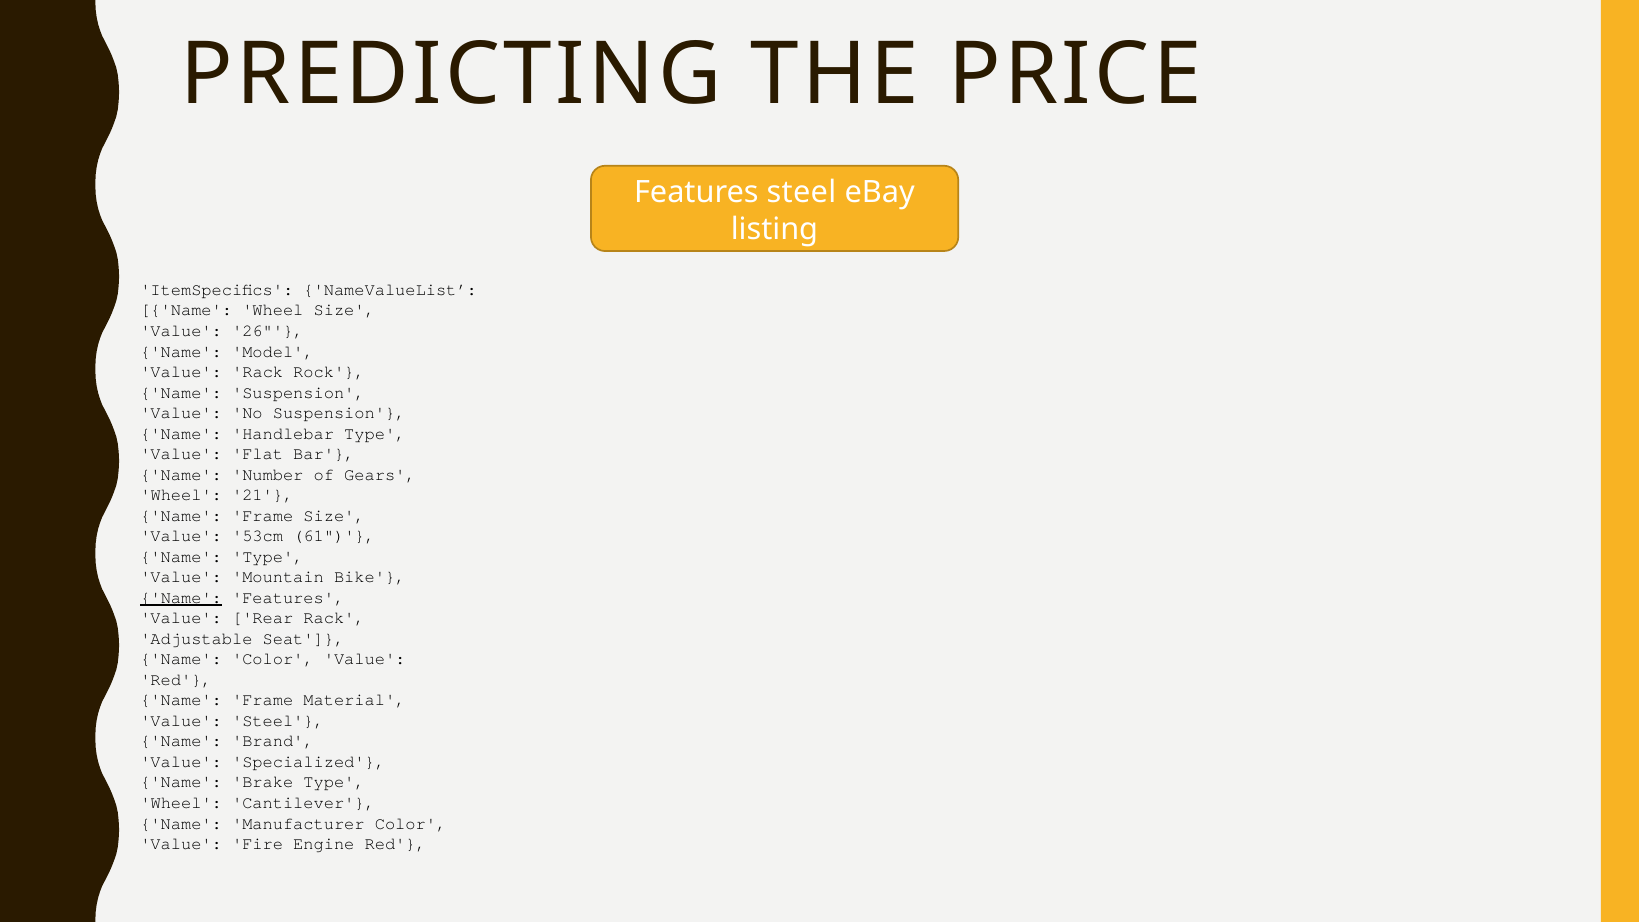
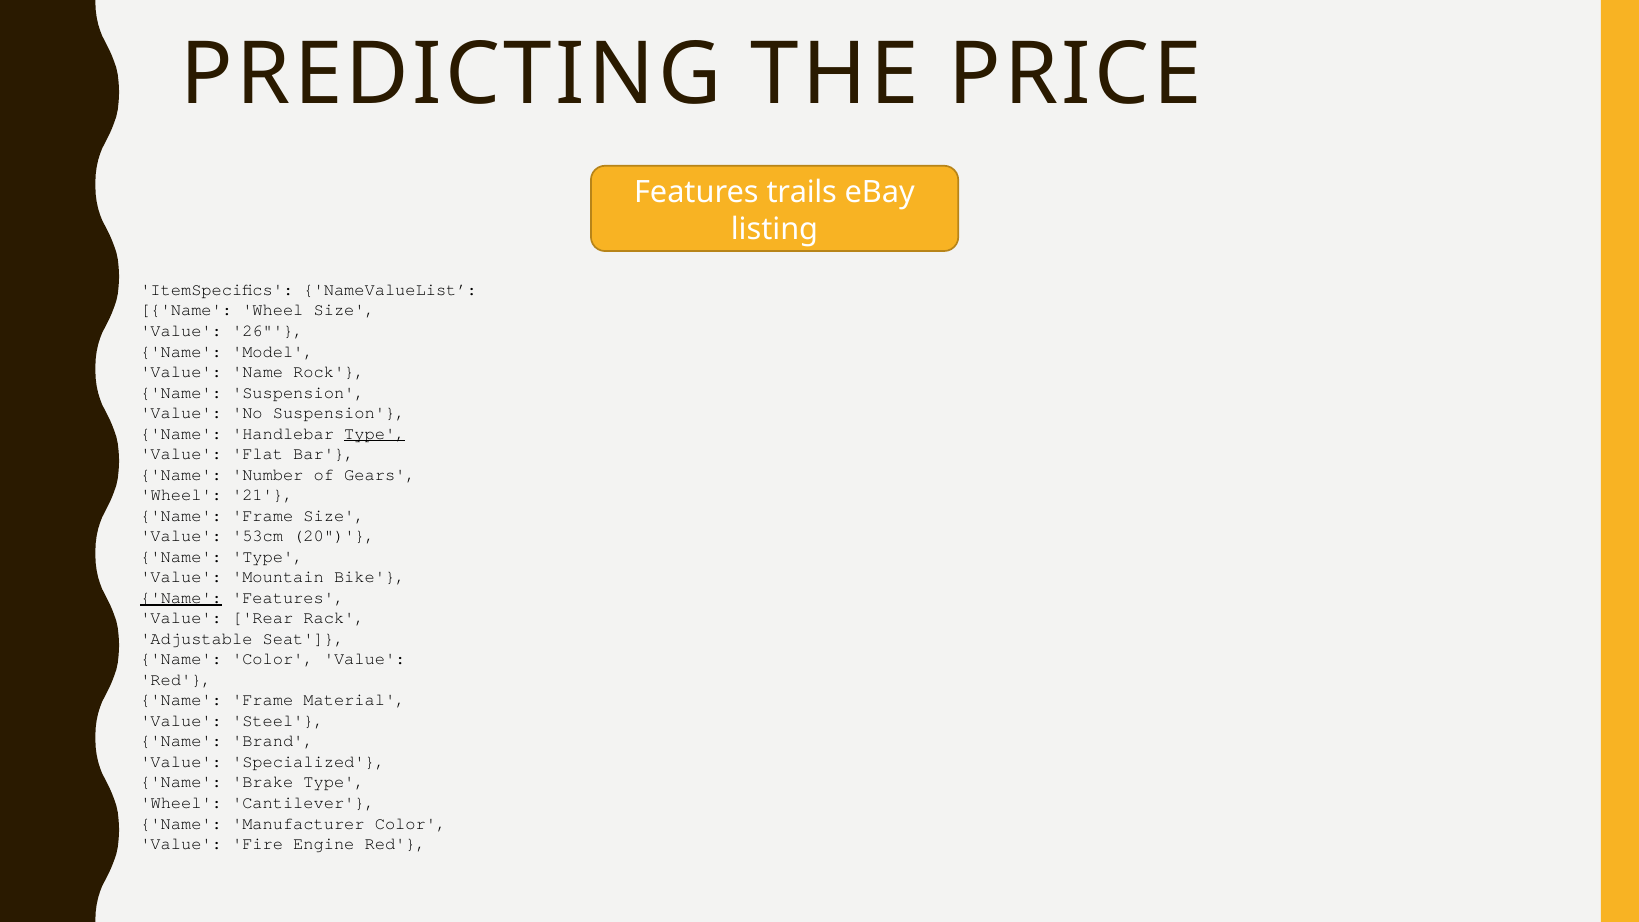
Features steel: steel -> trails (802, 192)
Value Rack: Rack -> Name (258, 372)
Type underline: none -> present (375, 433)
61: 61 -> 20 (334, 536)
